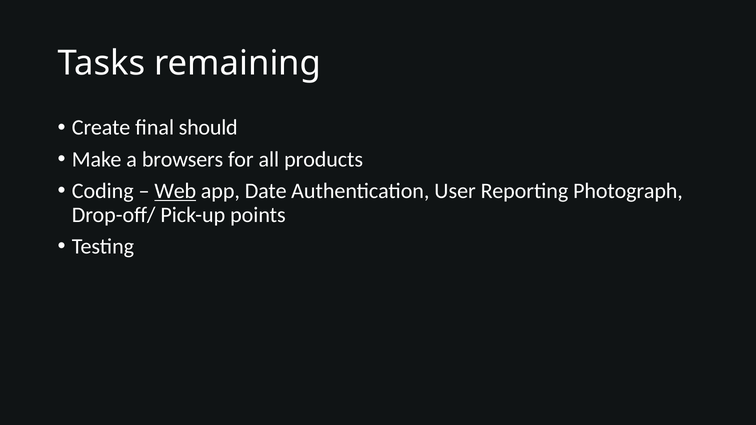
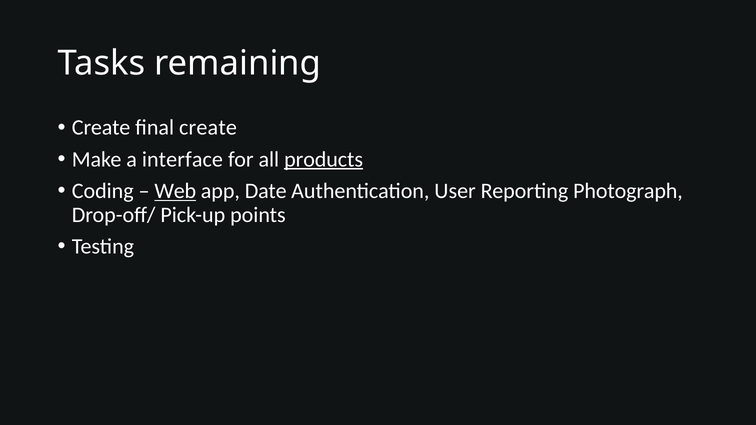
final should: should -> create (208, 128)
browsers: browsers -> interface (182, 159)
products underline: none -> present (324, 159)
